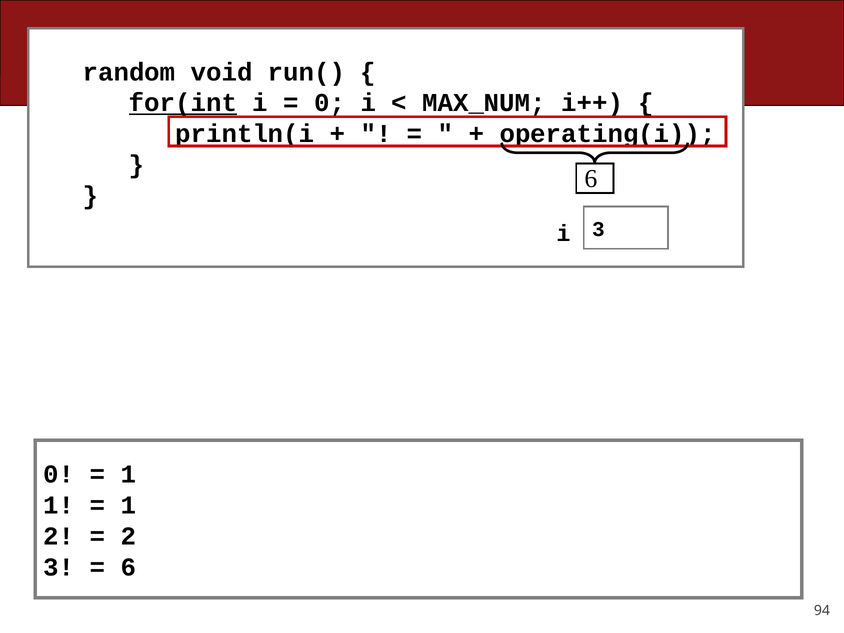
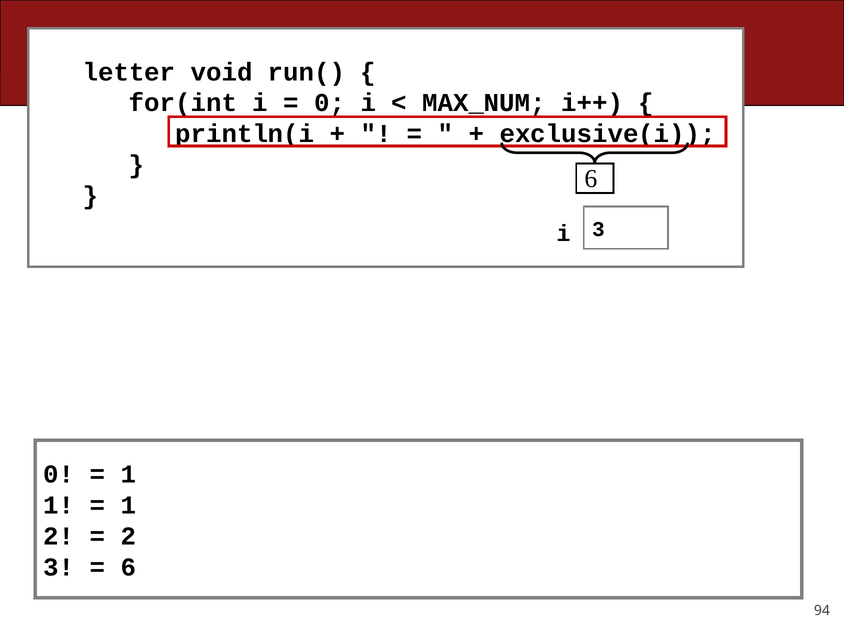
random: random -> letter (129, 72)
for(int underline: present -> none (183, 103)
operating(i: operating(i -> exclusive(i (608, 134)
